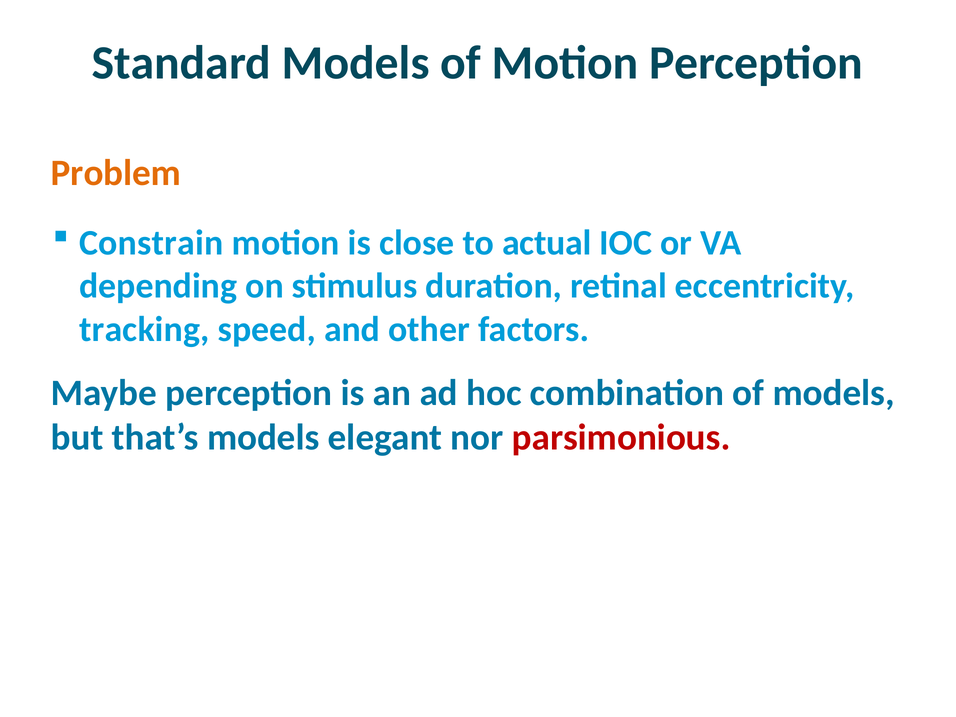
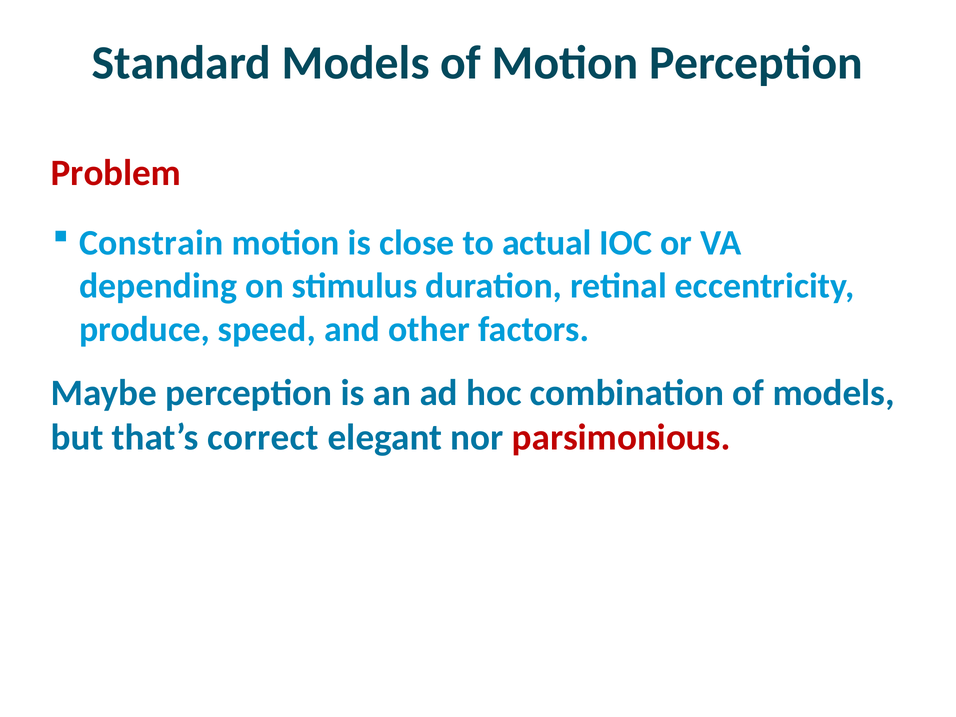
Problem colour: orange -> red (116, 173)
tracking: tracking -> produce (145, 329)
that’s models: models -> correct (263, 438)
